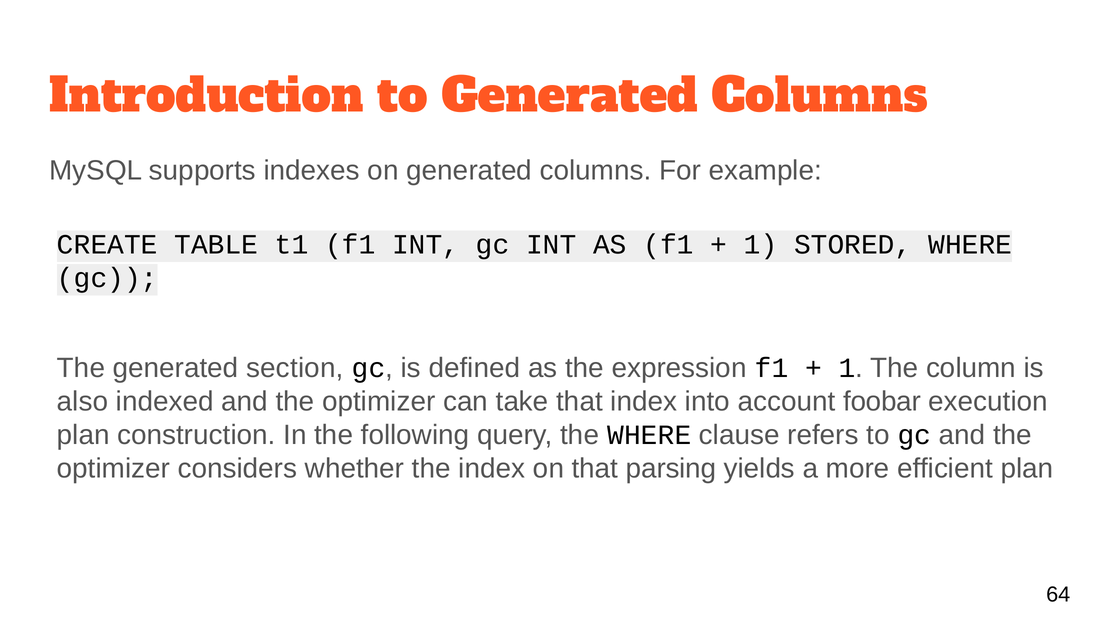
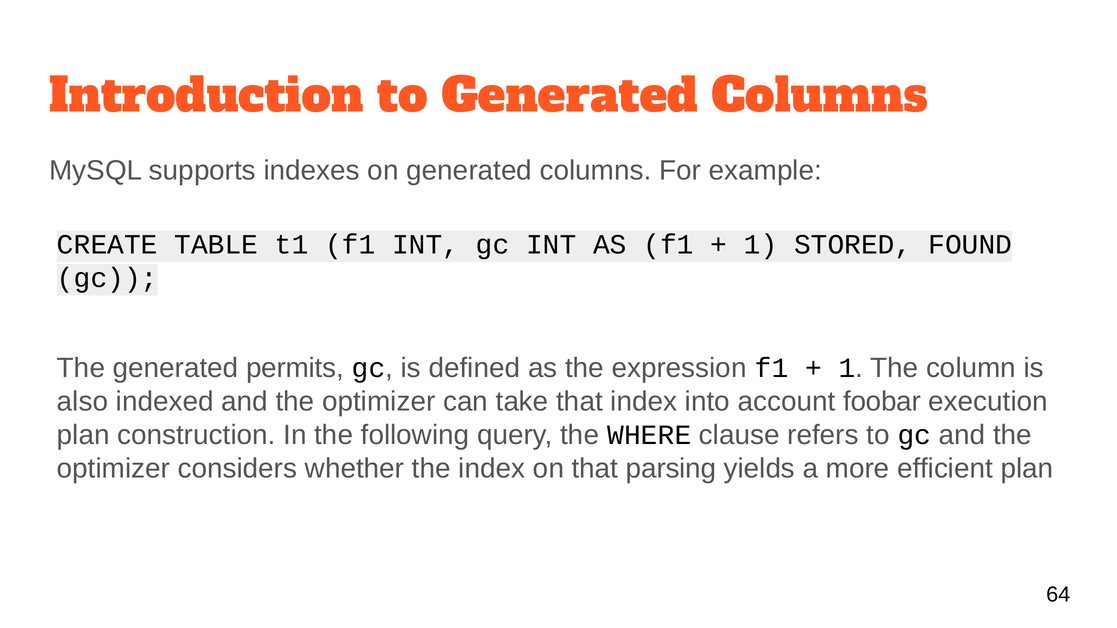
STORED WHERE: WHERE -> FOUND (970, 244)
section: section -> permits (295, 368)
